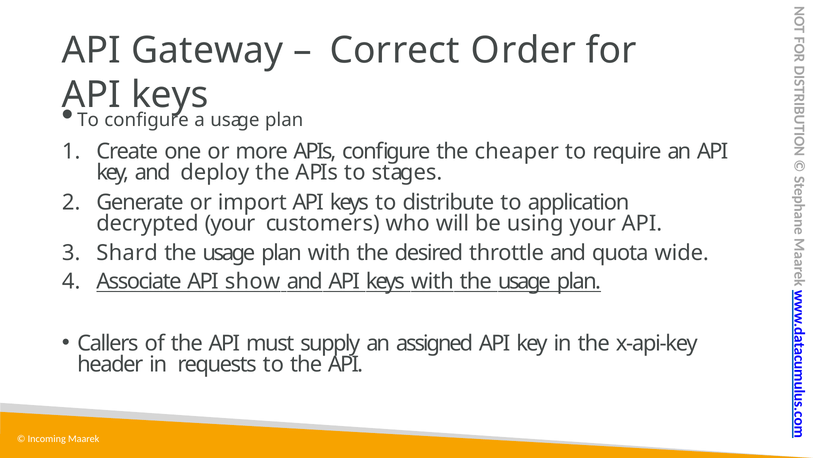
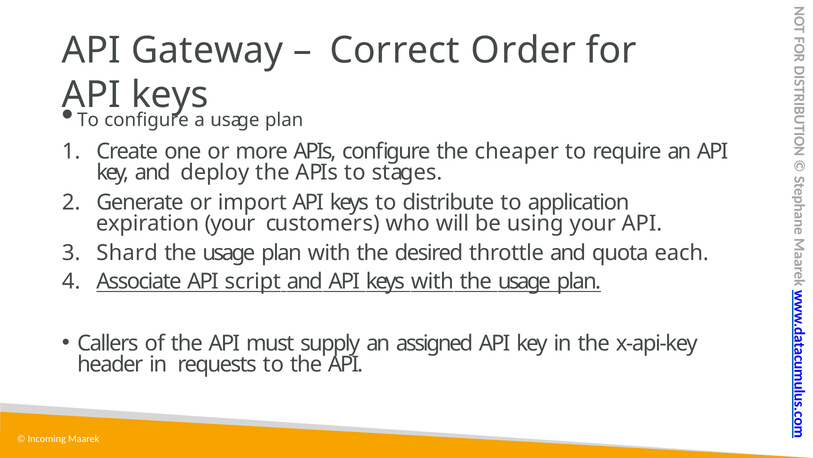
decrypted: decrypted -> expiration (148, 223)
wide: wide -> each (682, 253)
show: show -> script (253, 281)
